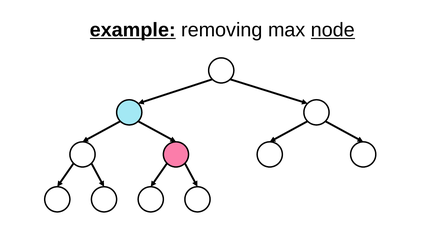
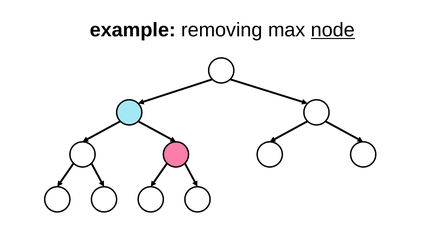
example underline: present -> none (133, 30)
